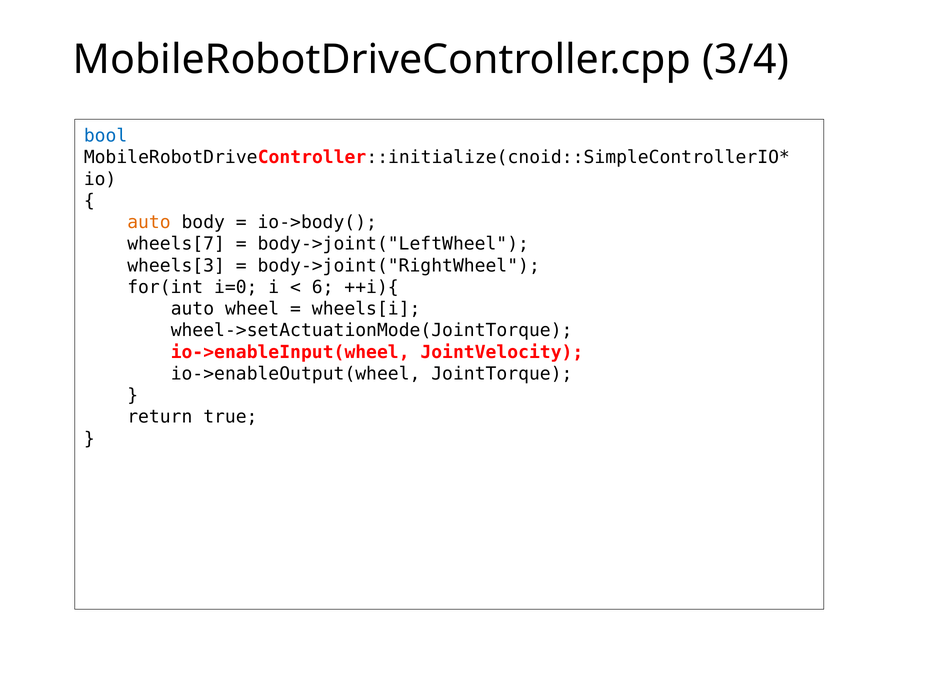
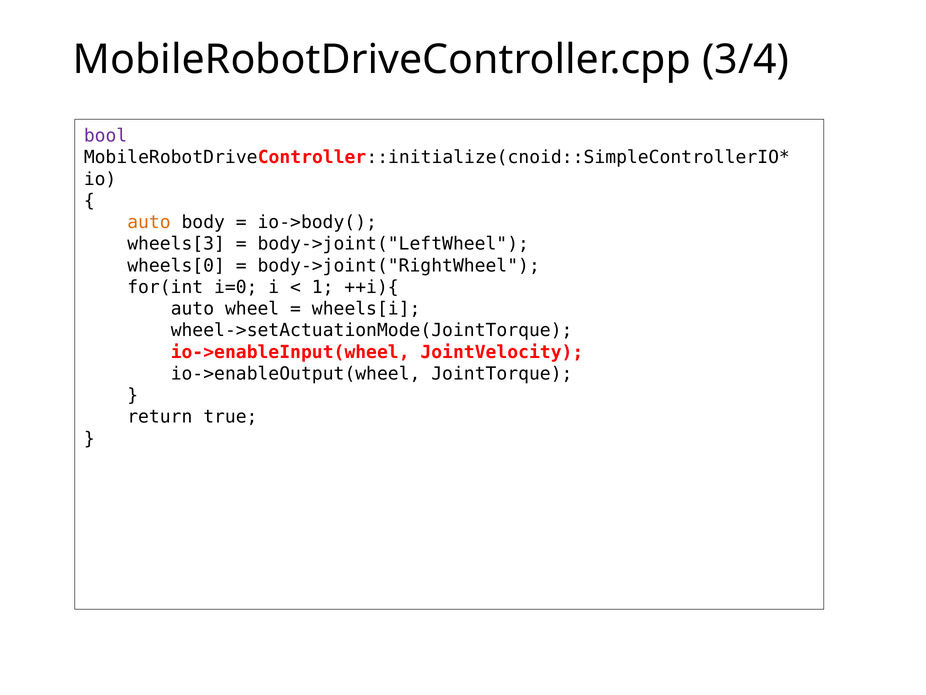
bool colour: blue -> purple (106, 136)
wheels[7: wheels[7 -> wheels[3 (176, 244)
wheels[3: wheels[3 -> wheels[0 (176, 265)
6: 6 -> 1 (323, 287)
